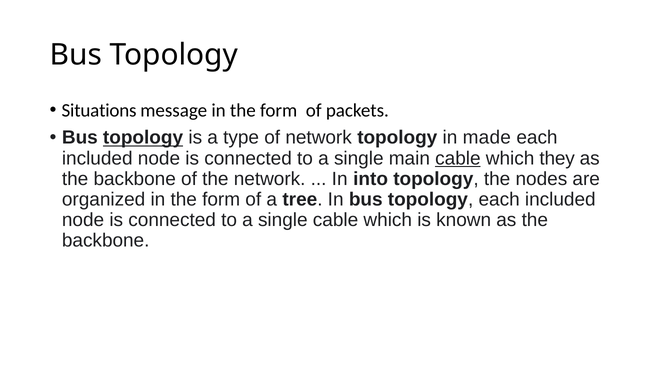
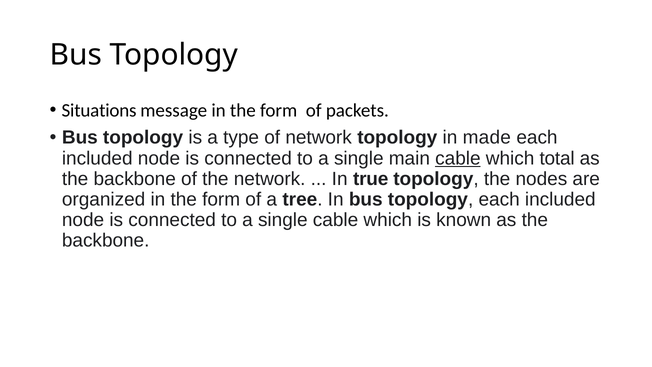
topology underline: present -> none (143, 138)
they: they -> total (557, 158)
into: into -> true (371, 179)
